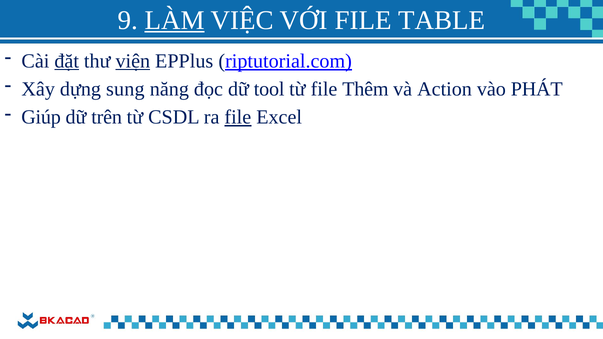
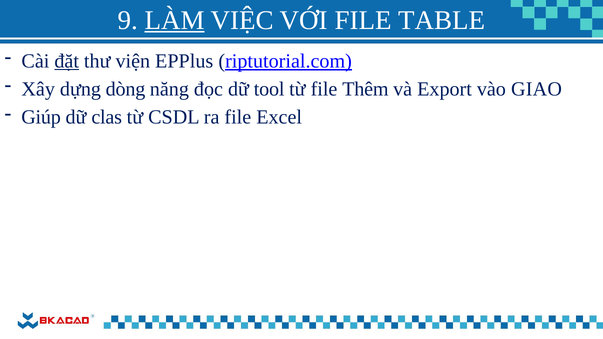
viện underline: present -> none (133, 61)
sung: sung -> dòng (126, 89)
Action: Action -> Export (445, 89)
PHÁT: PHÁT -> GIAO (537, 89)
trên: trên -> clas (107, 117)
file underline: present -> none (238, 117)
